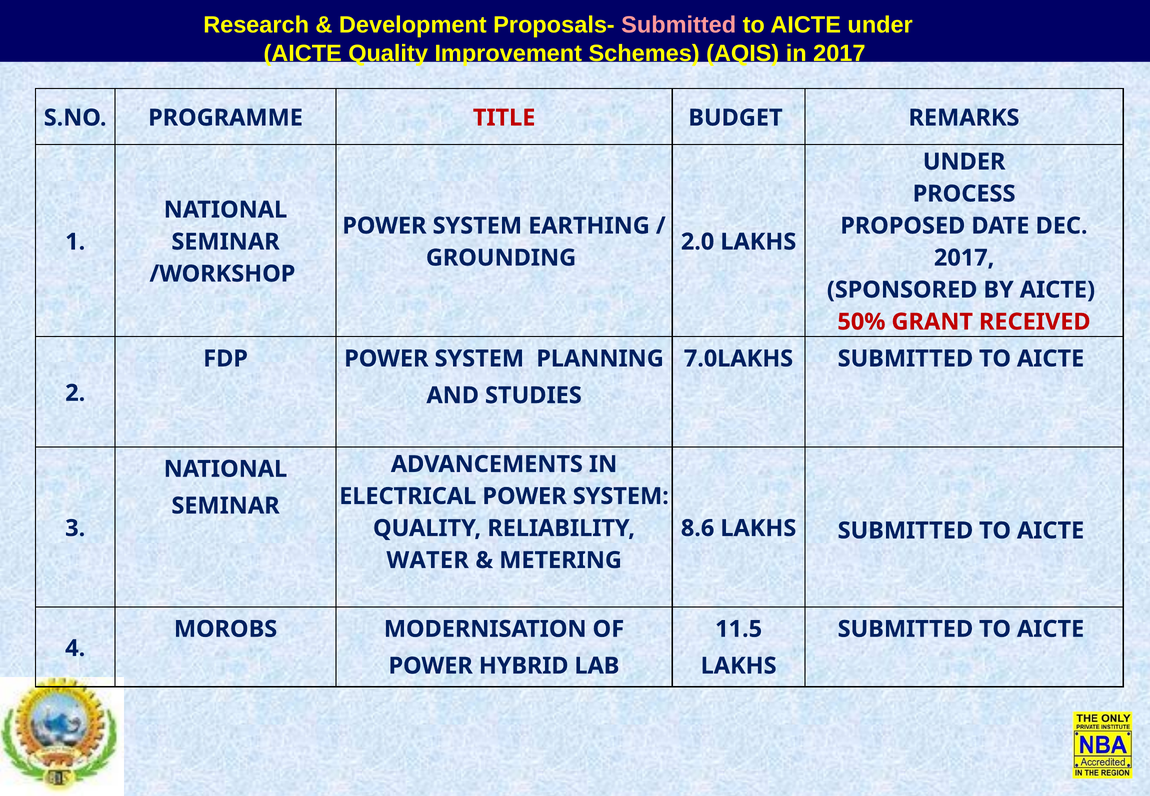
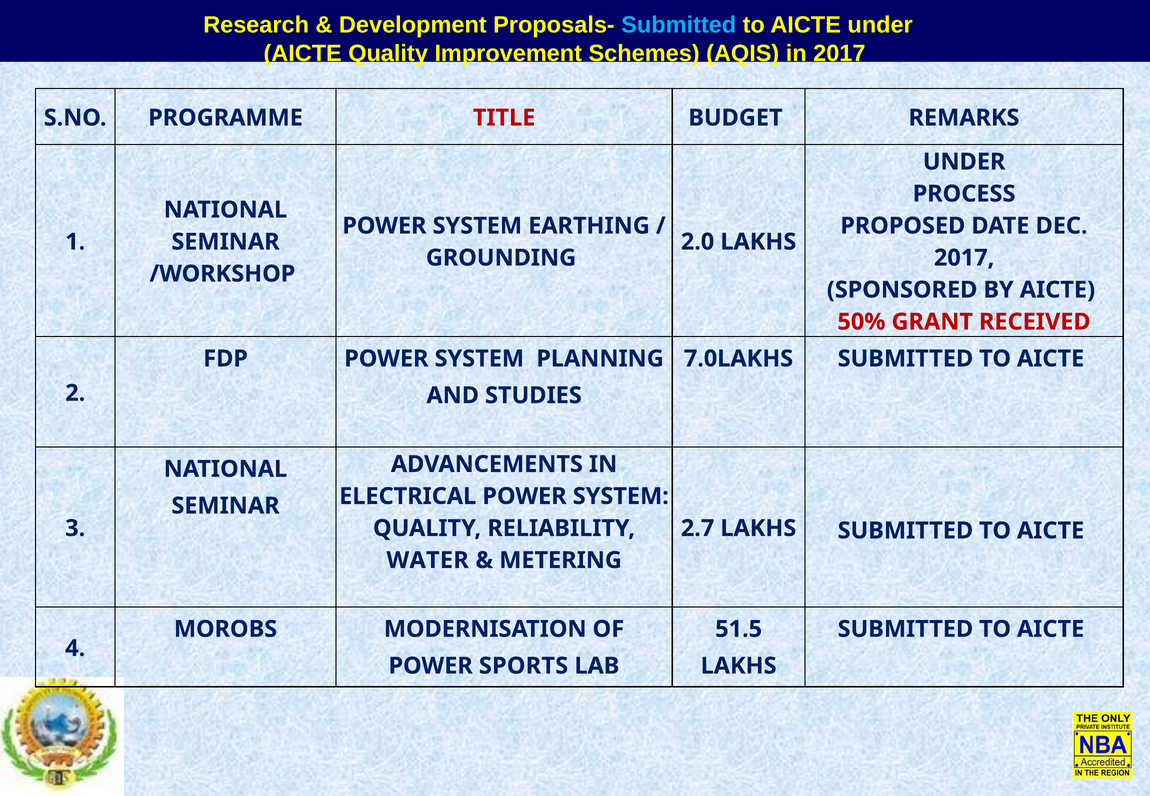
Submitted colour: pink -> light blue (679, 25)
8.6: 8.6 -> 2.7 (698, 528)
11.5: 11.5 -> 51.5 (739, 629)
HYBRID: HYBRID -> SPORTS (524, 666)
